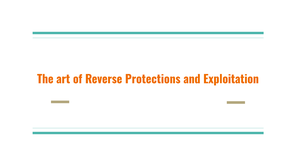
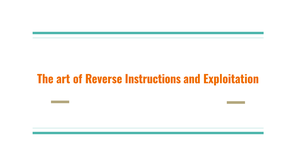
Protections: Protections -> Instructions (153, 80)
